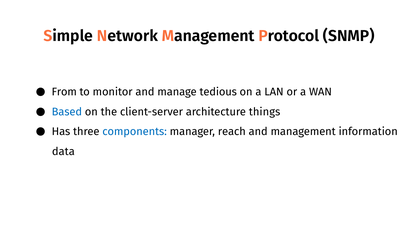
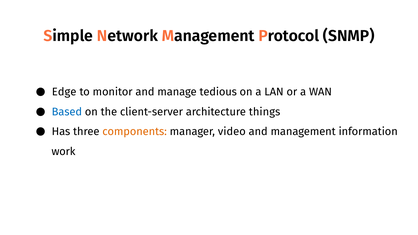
From: From -> Edge (64, 92)
components colour: blue -> orange (135, 132)
reach: reach -> video (232, 132)
data: data -> work (63, 152)
